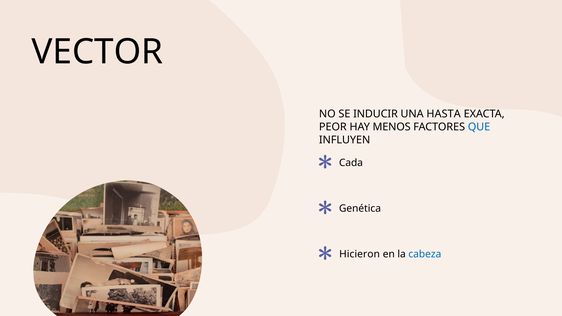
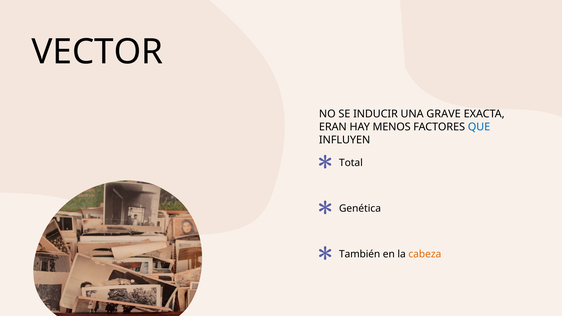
HASTA: HASTA -> GRAVE (444, 114)
PEOR: PEOR -> ERAN (333, 127)
Cada: Cada -> Total (351, 163)
Hicieron: Hicieron -> También (360, 254)
cabeza colour: blue -> orange (425, 254)
